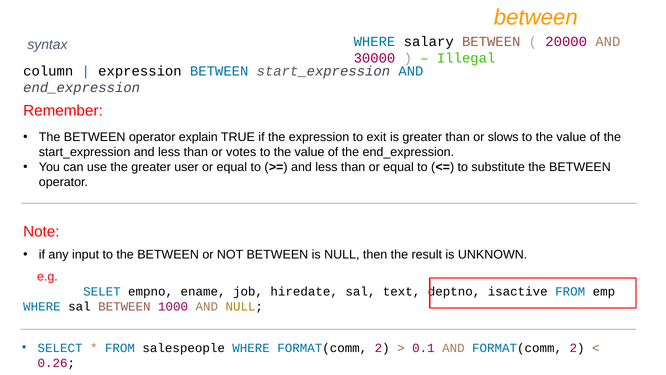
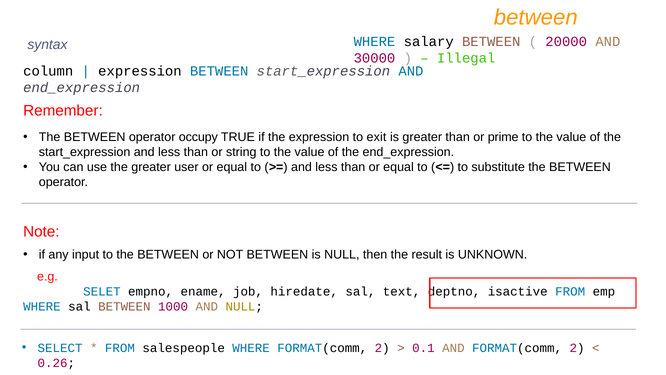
explain: explain -> occupy (198, 137)
slows: slows -> prime (503, 137)
votes: votes -> string (241, 152)
